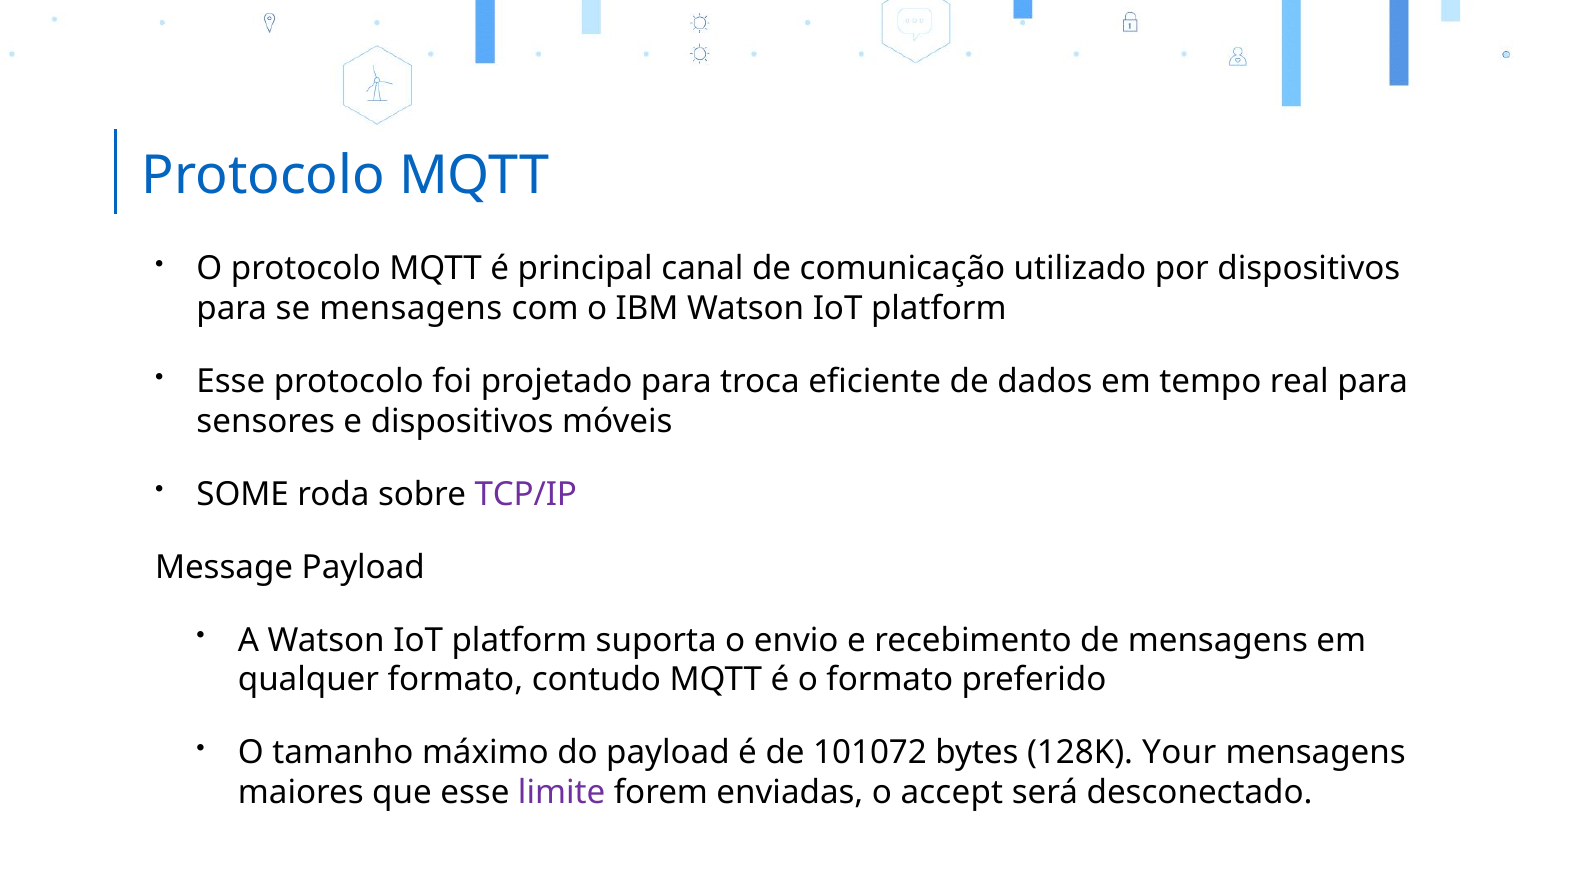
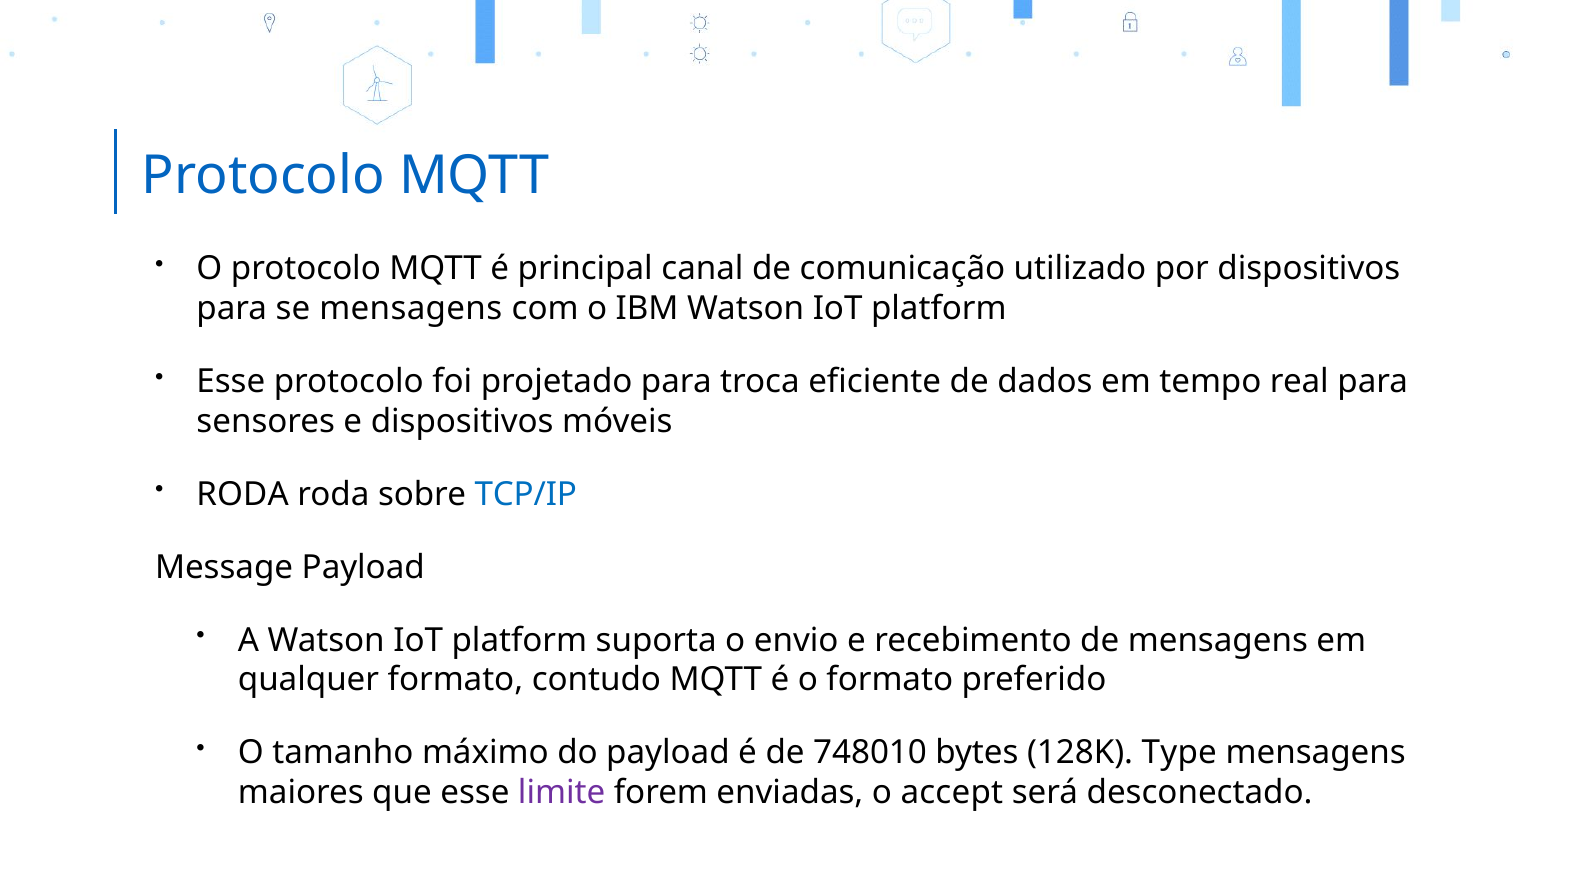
SOME: SOME -> RODA (243, 495)
TCP/IP colour: purple -> blue (526, 495)
101072: 101072 -> 748010 (870, 753)
Your: Your -> Type (1179, 753)
